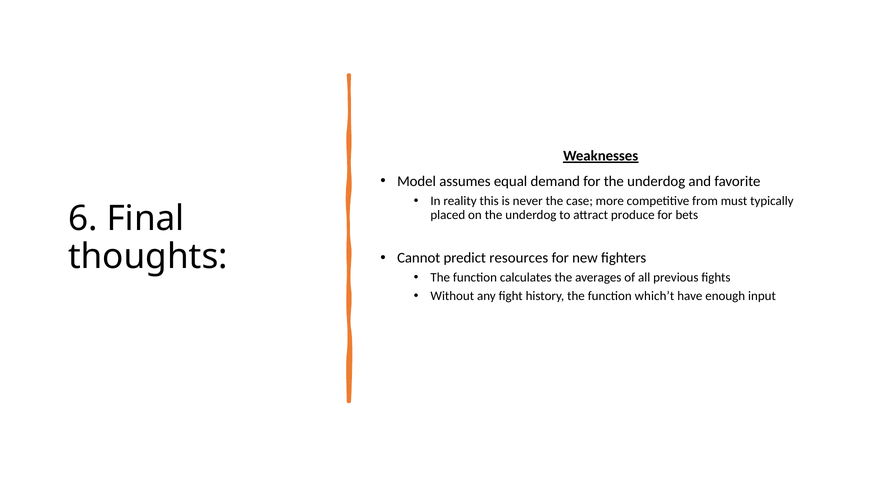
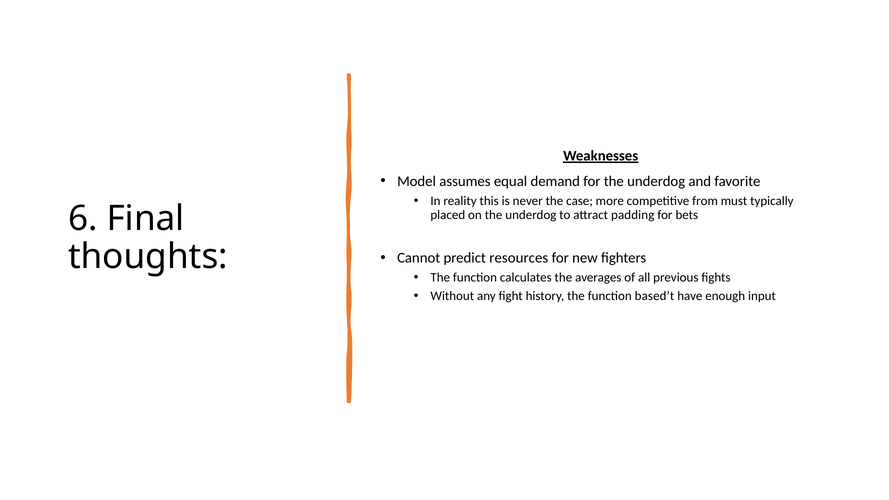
produce: produce -> padding (633, 215)
which’t: which’t -> based’t (654, 296)
